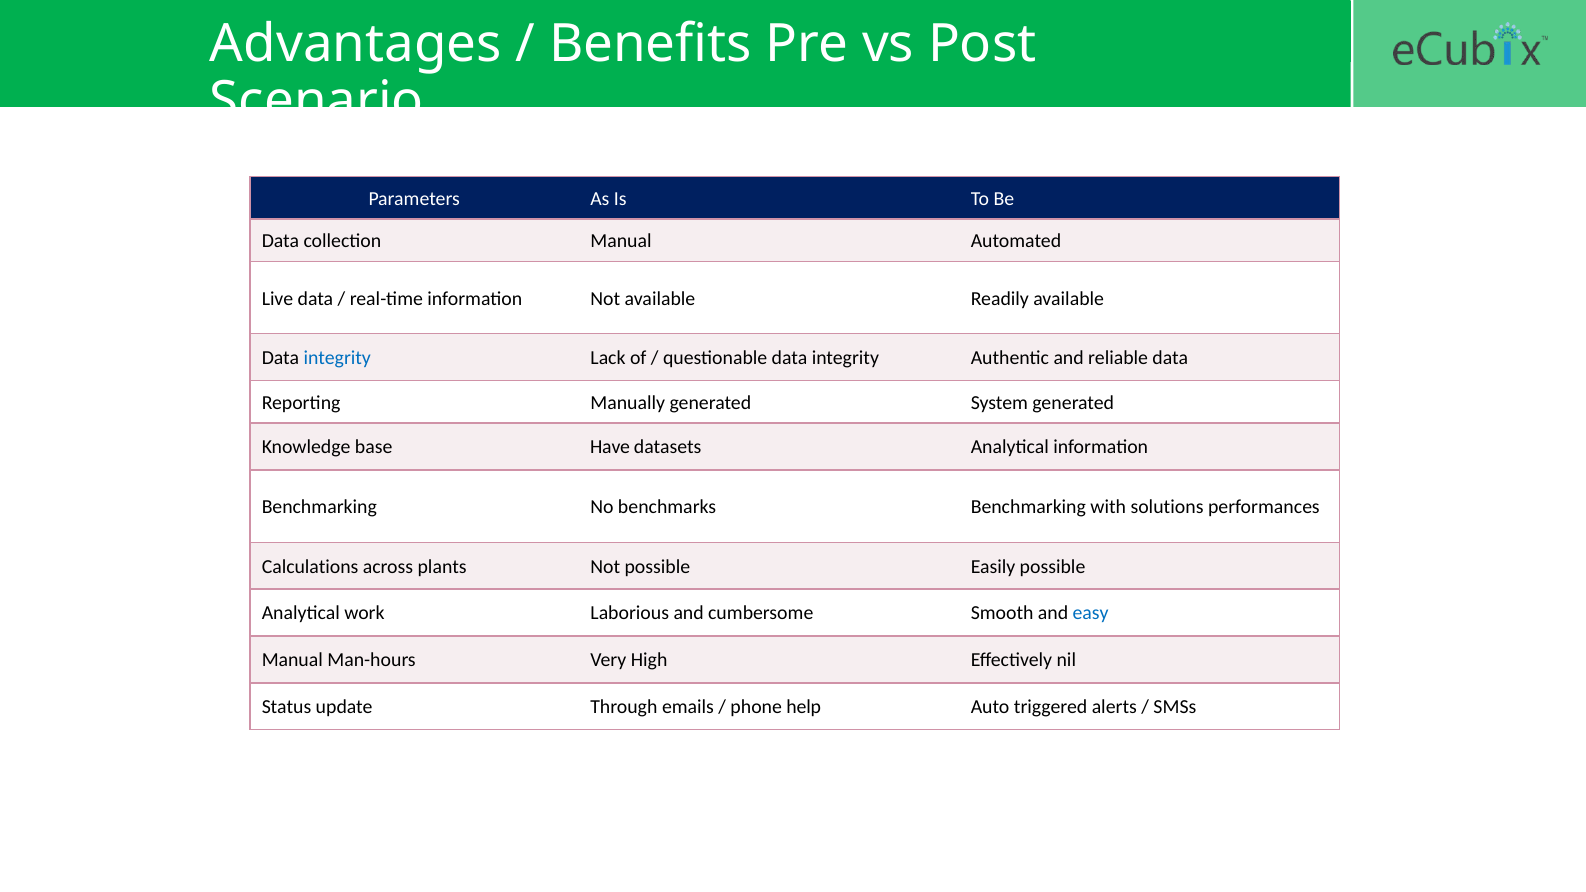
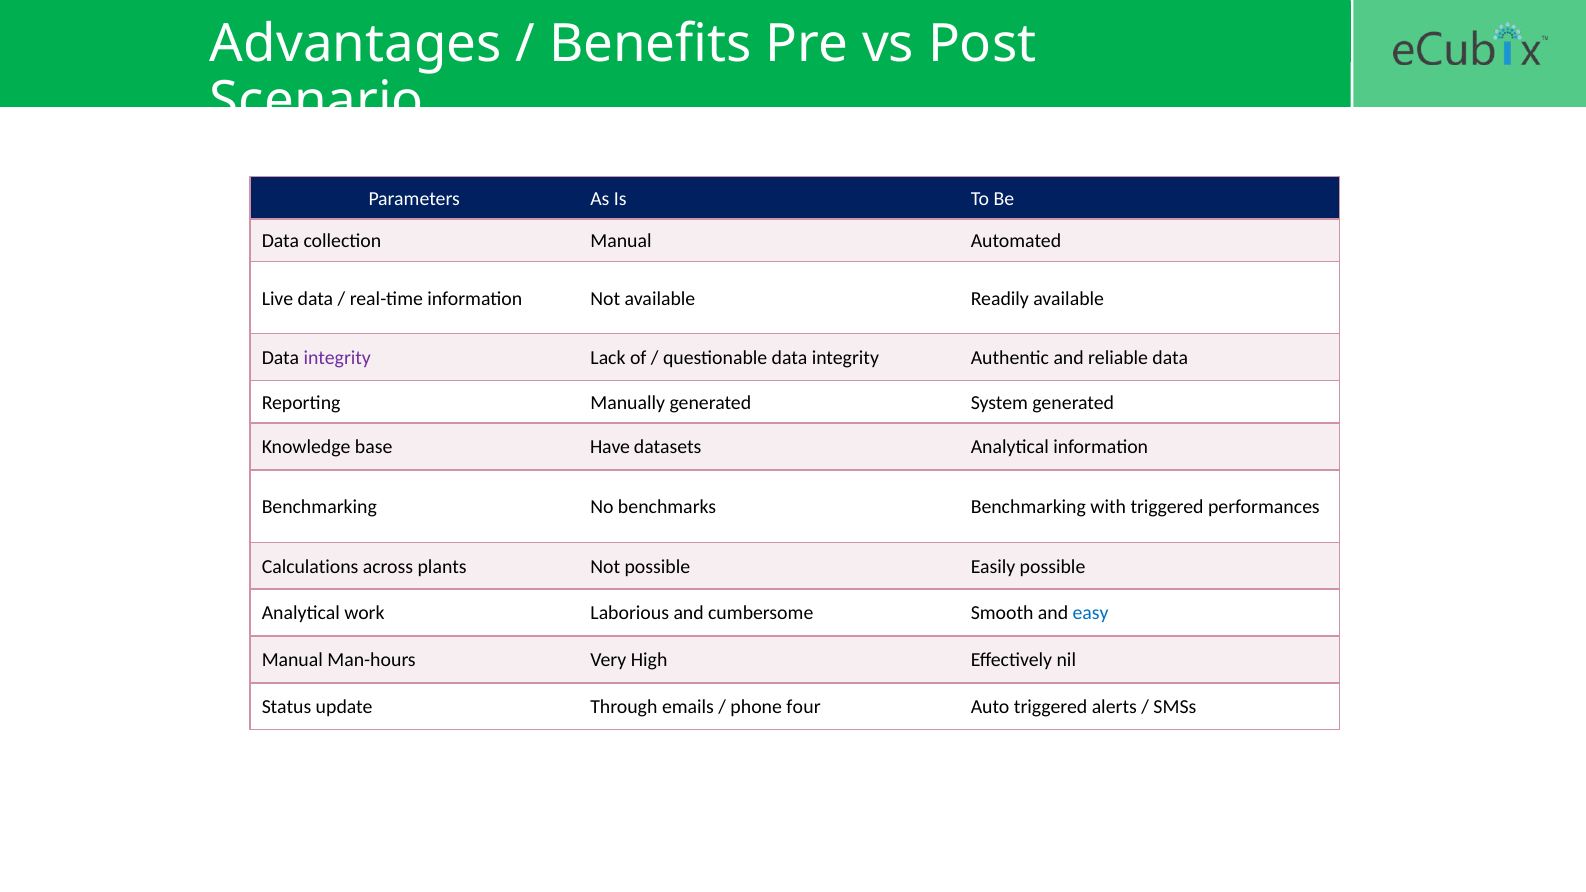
integrity colour: blue -> purple (337, 358)
with solutions: solutions -> triggered (1167, 507)
help: help -> four (804, 707)
